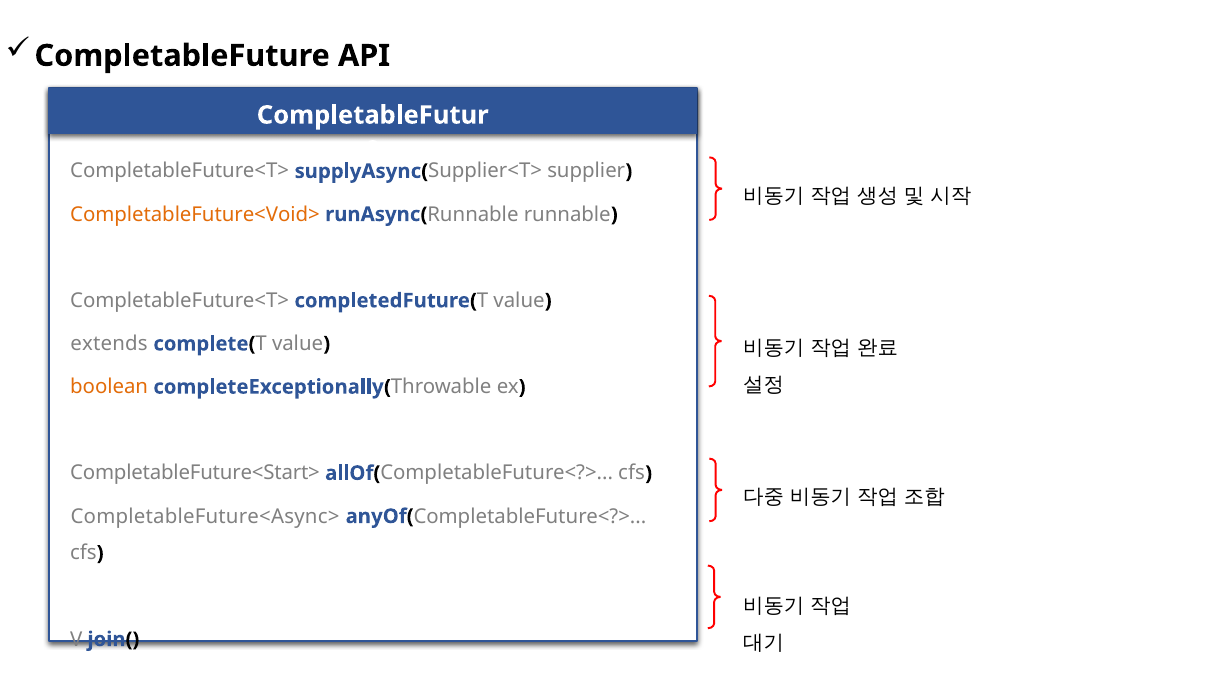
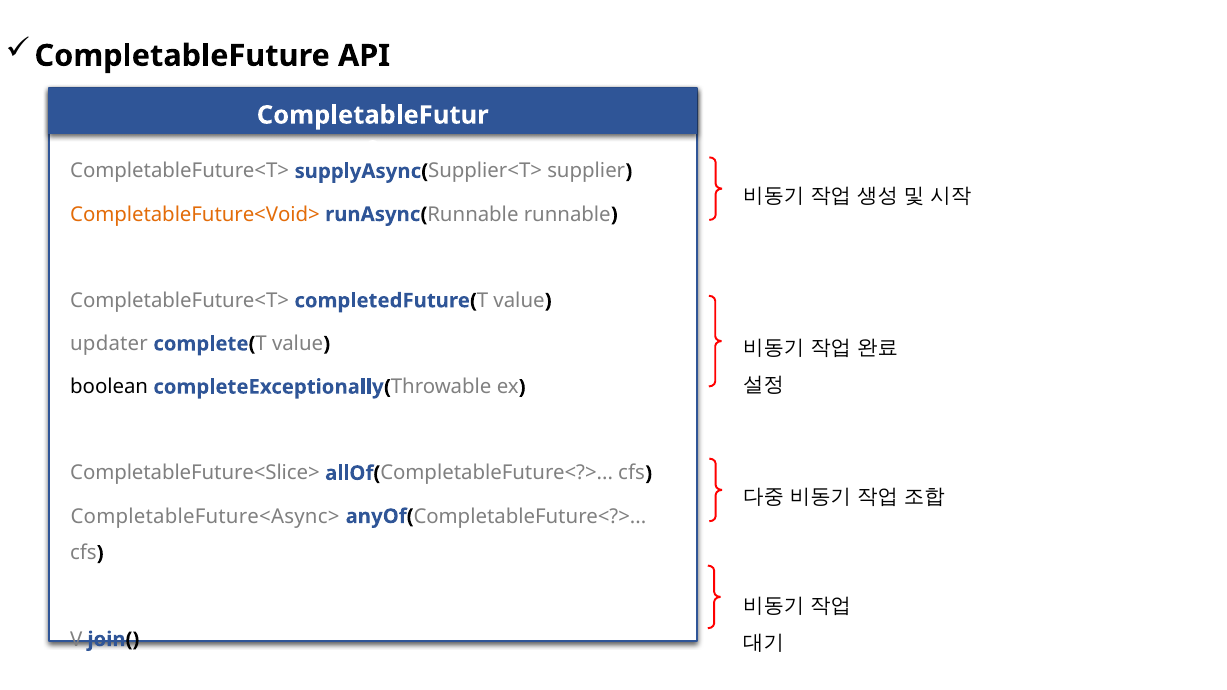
extends: extends -> updater (109, 344)
boolean colour: orange -> black (109, 387)
CompletableFuture<Start>: CompletableFuture<Start> -> CompletableFuture<Slice> (195, 473)
